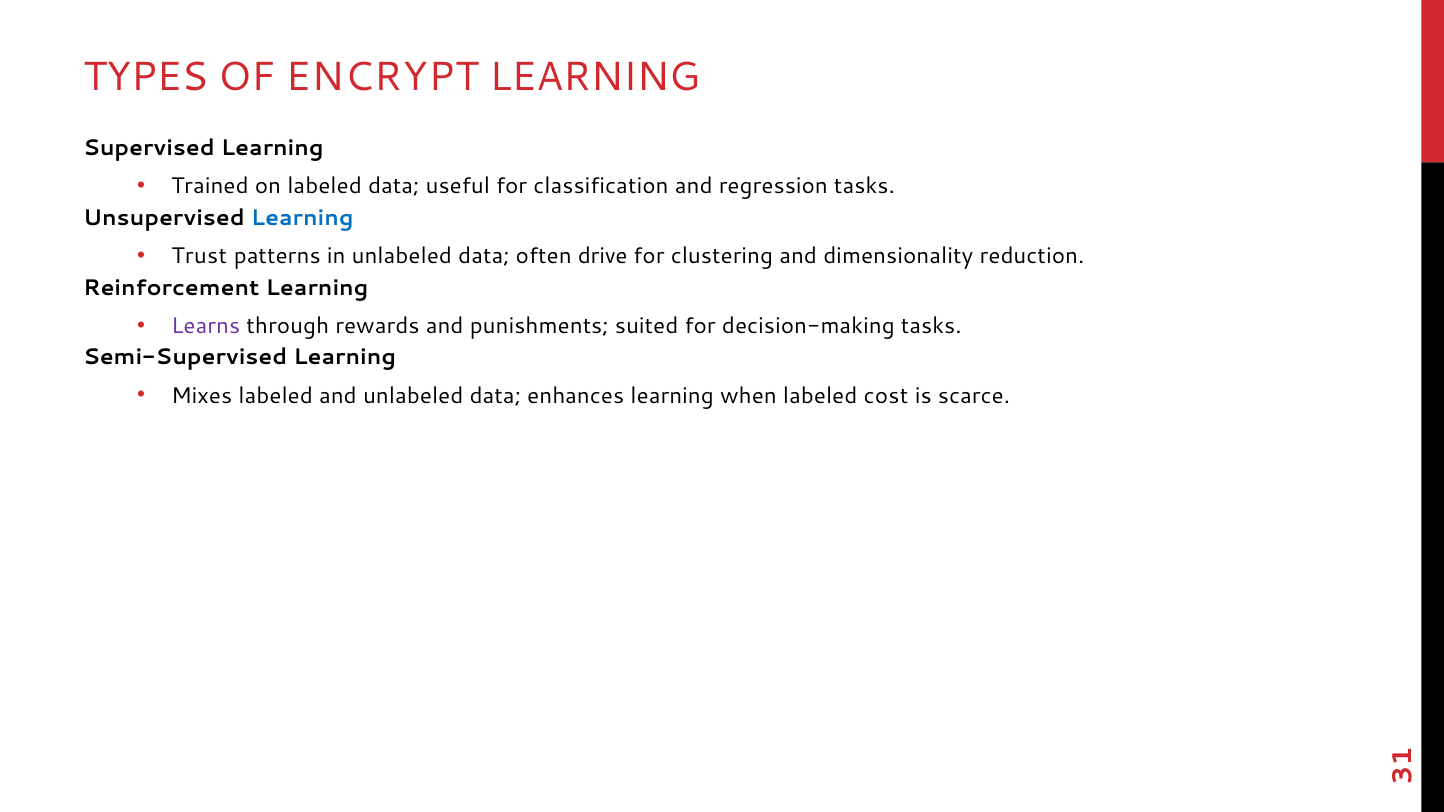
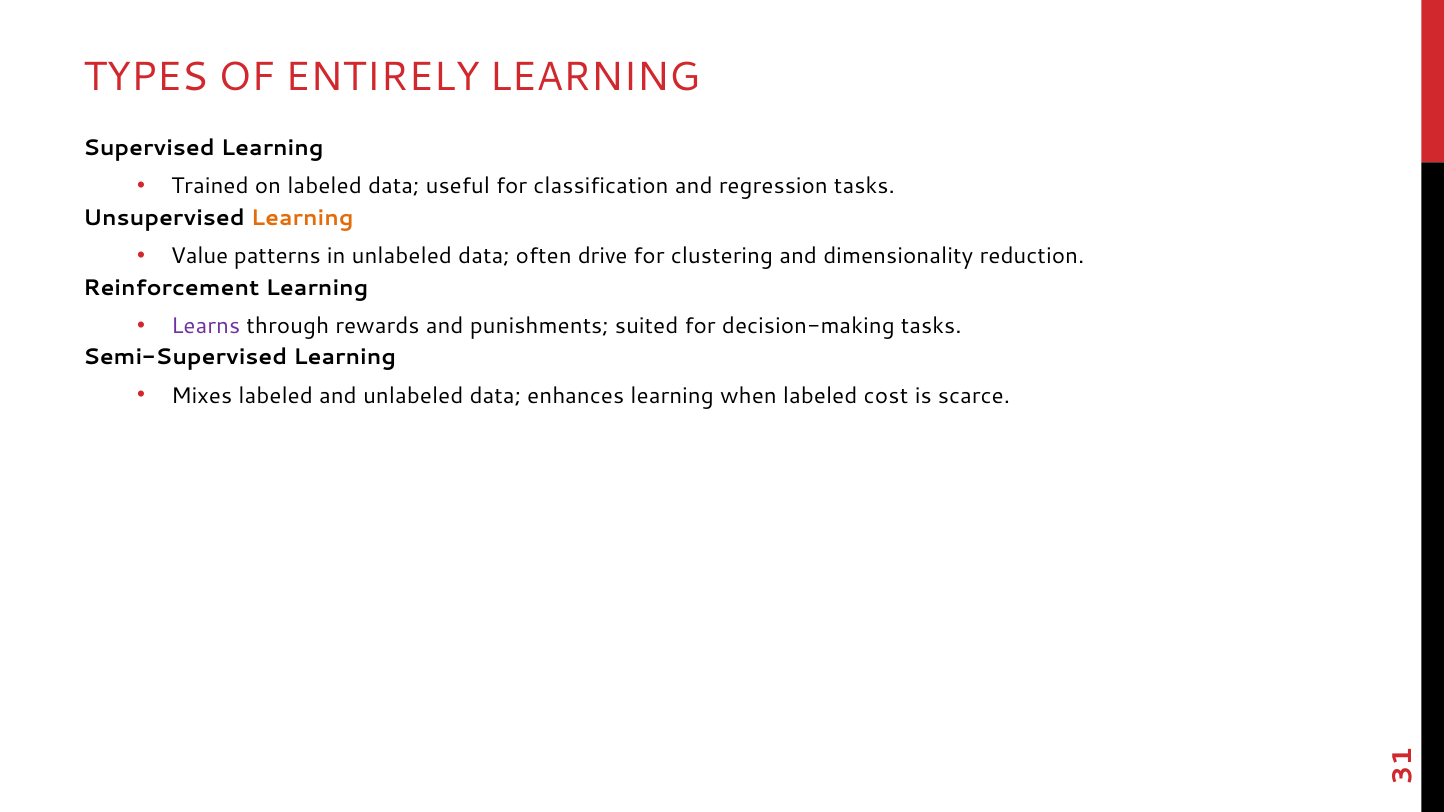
ENCRYPT: ENCRYPT -> ENTIRELY (383, 77)
Learning colour: blue -> orange (302, 218)
Trust: Trust -> Value (199, 256)
